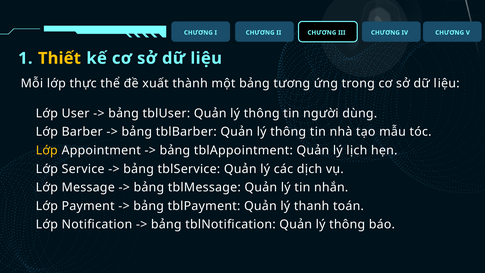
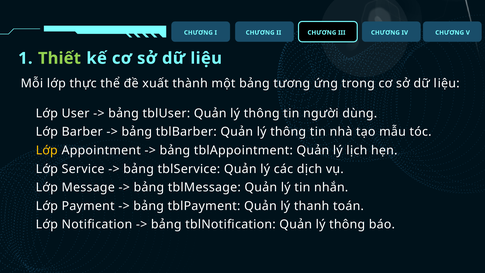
Thiết colour: yellow -> light green (59, 58)
